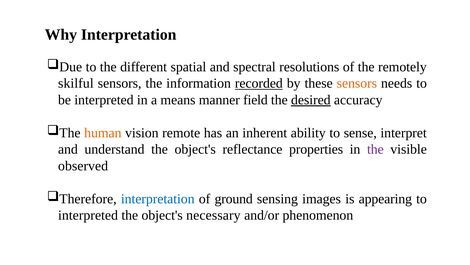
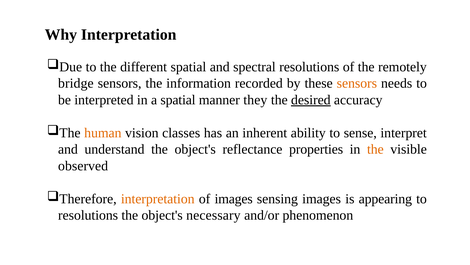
skilful: skilful -> bridge (76, 83)
recorded underline: present -> none (259, 83)
a means: means -> spatial (178, 100)
field: field -> they (255, 100)
remote: remote -> classes (181, 133)
the colour: purple -> orange (375, 149)
interpretation colour: blue -> orange (158, 198)
of ground: ground -> images (234, 198)
interpreted: interpreted -> resolutions (88, 215)
